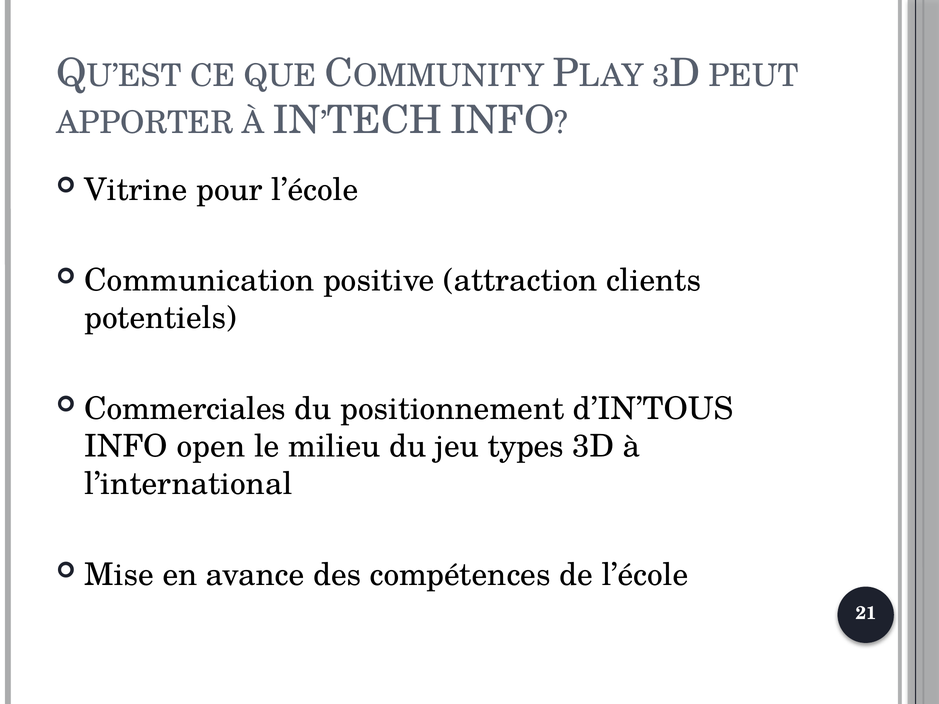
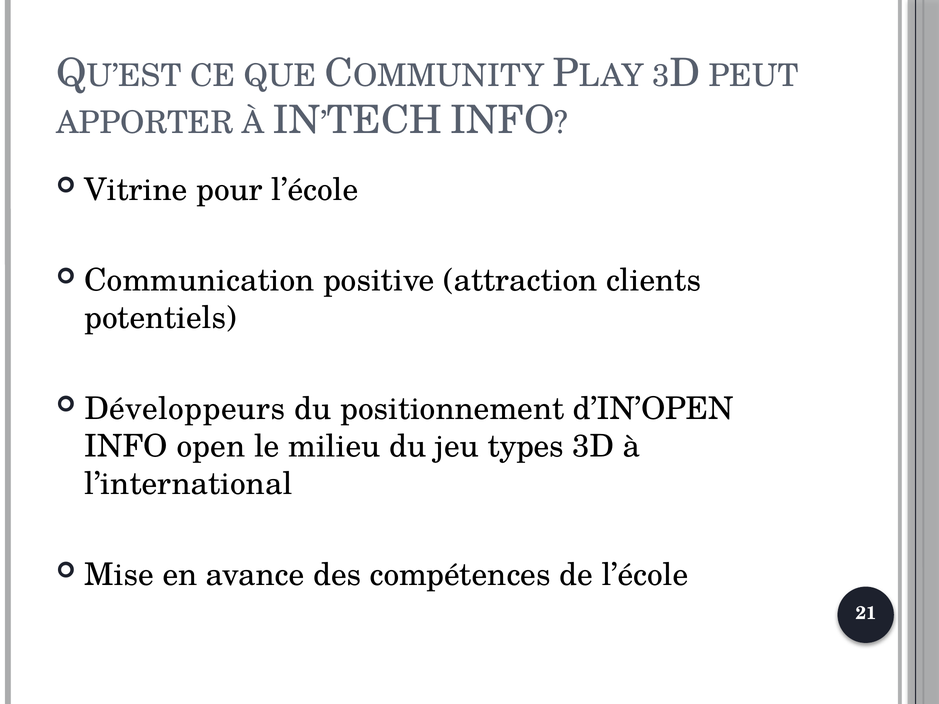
Commerciales: Commerciales -> Développeurs (185, 409)
d’IN’TOUS: d’IN’TOUS -> d’IN’OPEN (653, 409)
